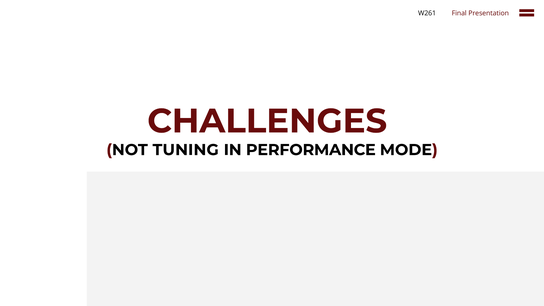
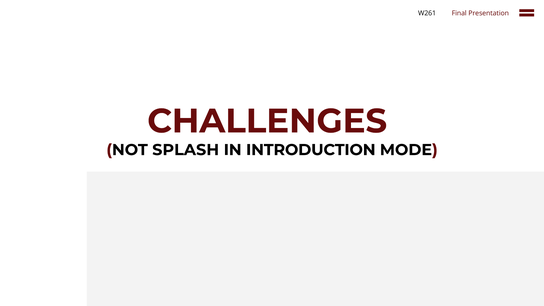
TUNING: TUNING -> SPLASH (186, 150)
PERFORMANCE: PERFORMANCE -> INTRODUCTION (311, 150)
